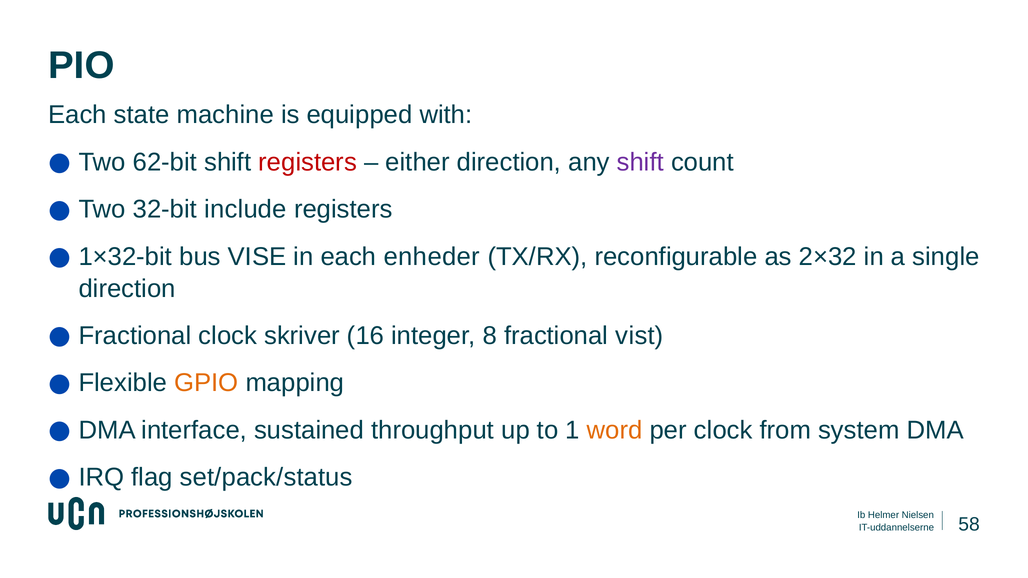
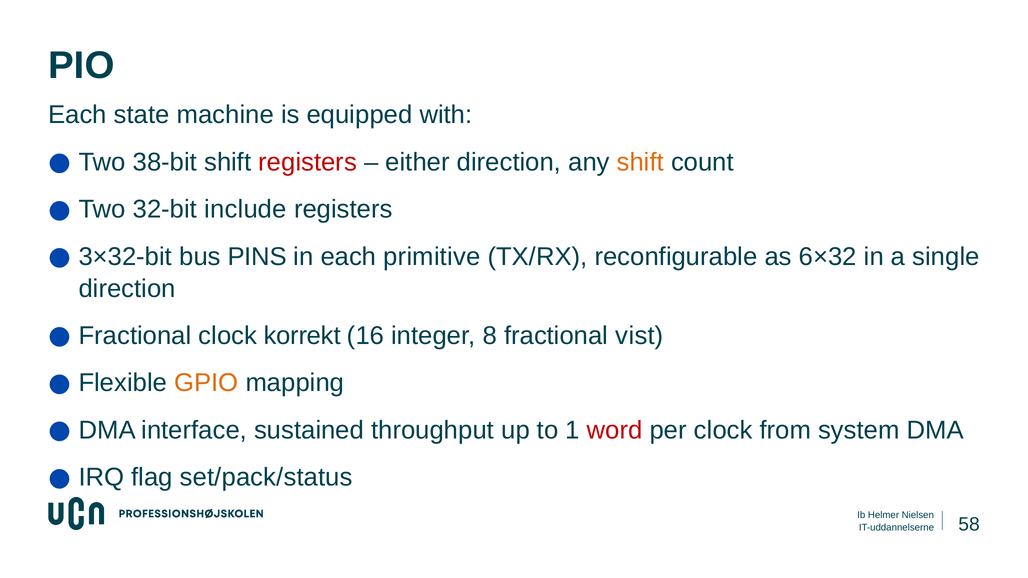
62-bit: 62-bit -> 38-bit (165, 162)
shift colour: purple -> orange (640, 162)
1×32-bit: 1×32-bit -> 3×32-bit (125, 257)
VISE: VISE -> PINS (257, 257)
enheder: enheder -> primitive (432, 257)
2×32: 2×32 -> 6×32 (828, 257)
skriver: skriver -> korrekt (302, 336)
word colour: orange -> red (615, 430)
